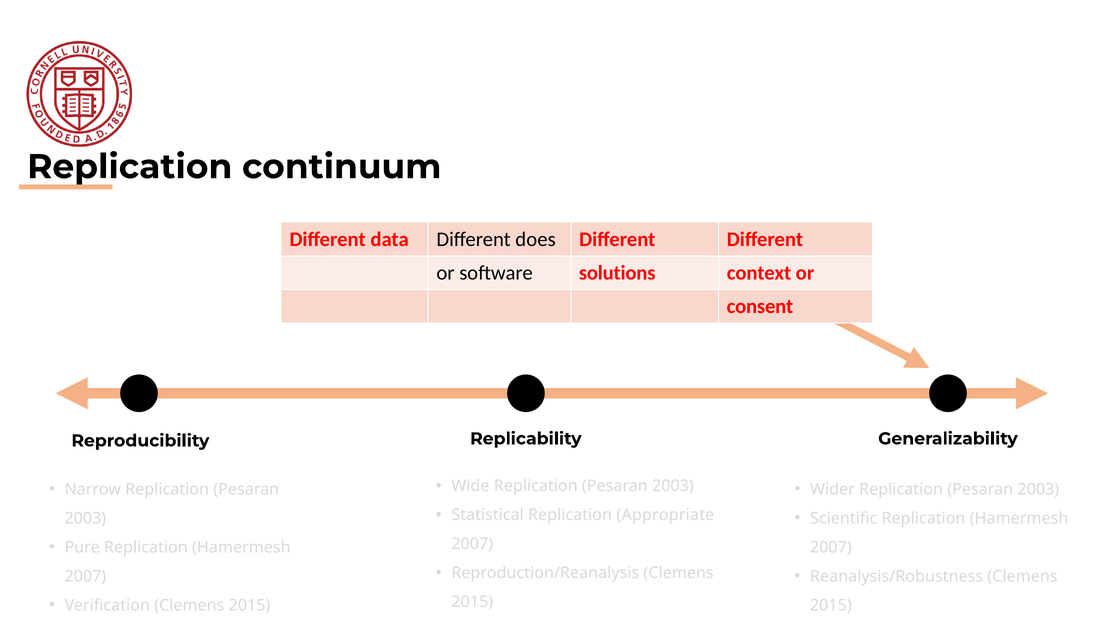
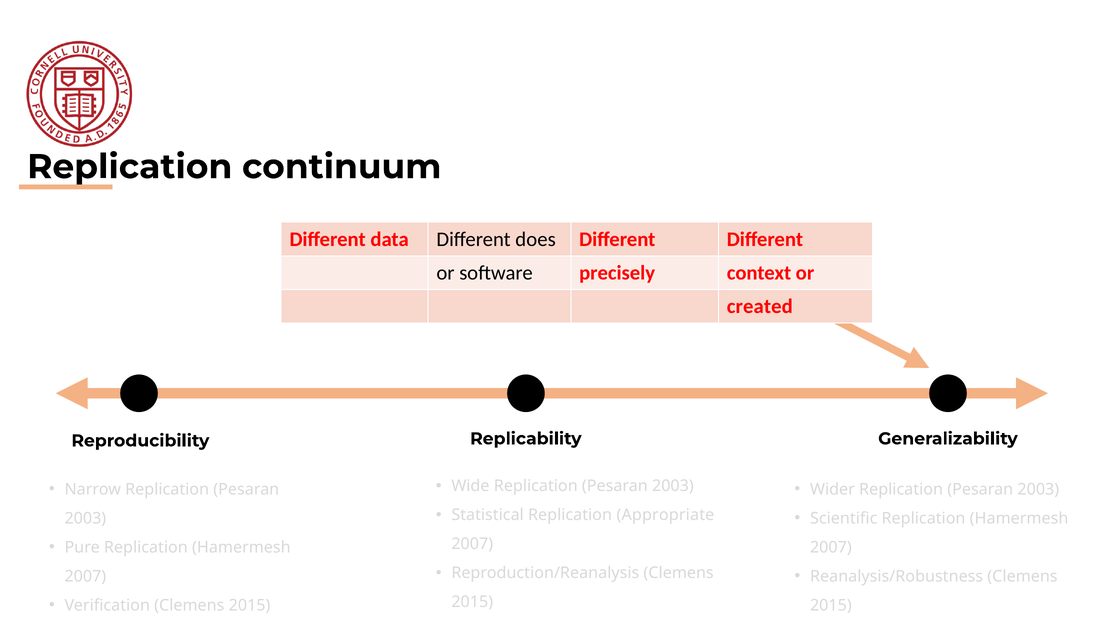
solutions: solutions -> precisely (617, 273)
consent: consent -> created (760, 307)
